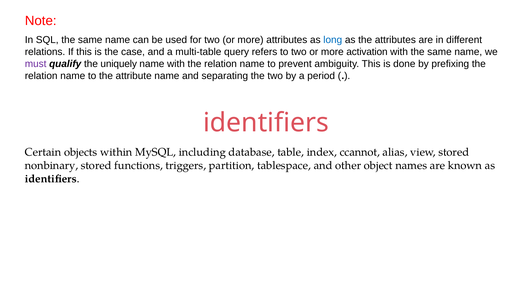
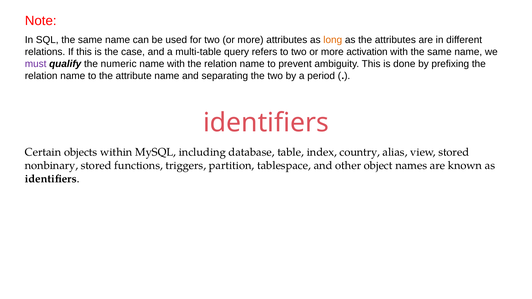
long colour: blue -> orange (333, 40)
uniquely: uniquely -> numeric (119, 64)
ccannot: ccannot -> country (360, 152)
